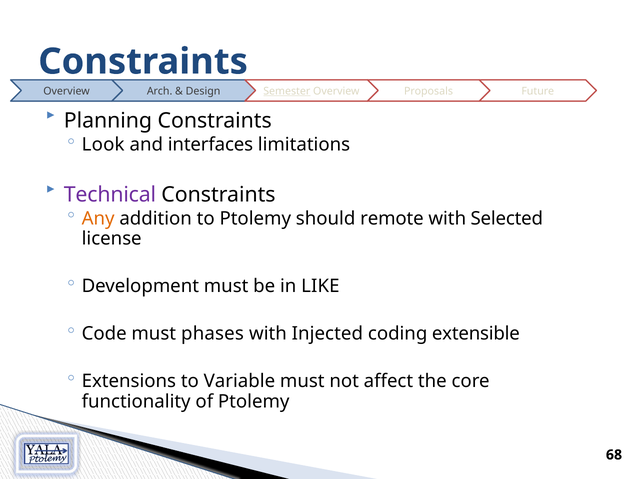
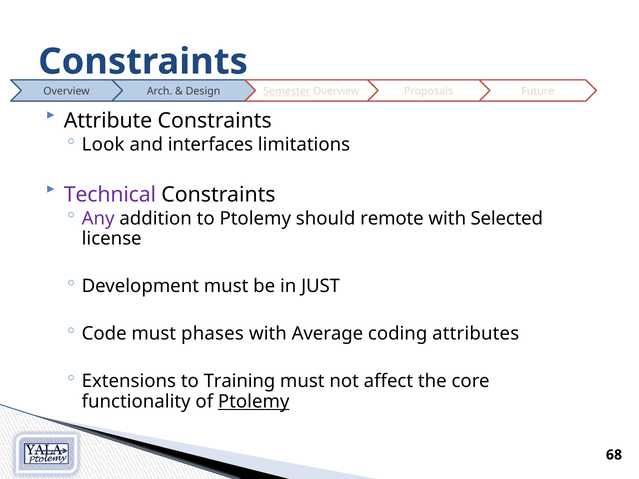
Planning: Planning -> Attribute (108, 121)
Any colour: orange -> purple (98, 219)
LIKE: LIKE -> JUST (321, 286)
Injected: Injected -> Average (327, 334)
extensible: extensible -> attributes (476, 334)
Variable: Variable -> Training (239, 382)
Ptolemy underline: none -> present (254, 402)
